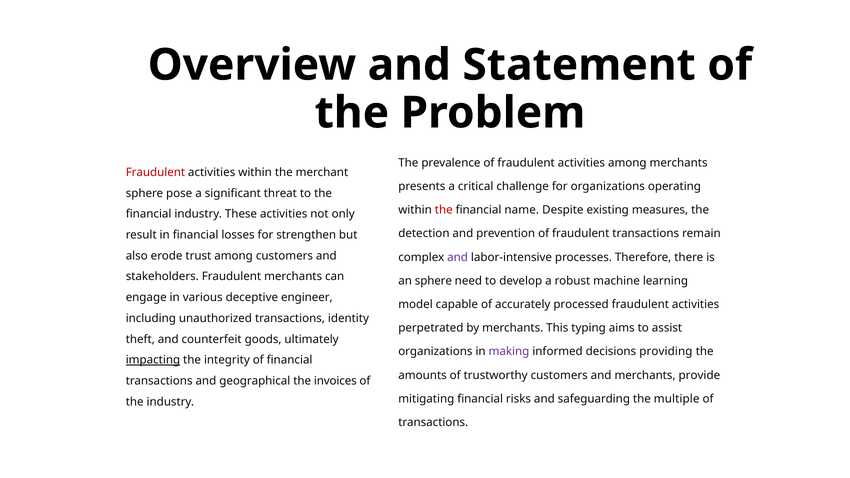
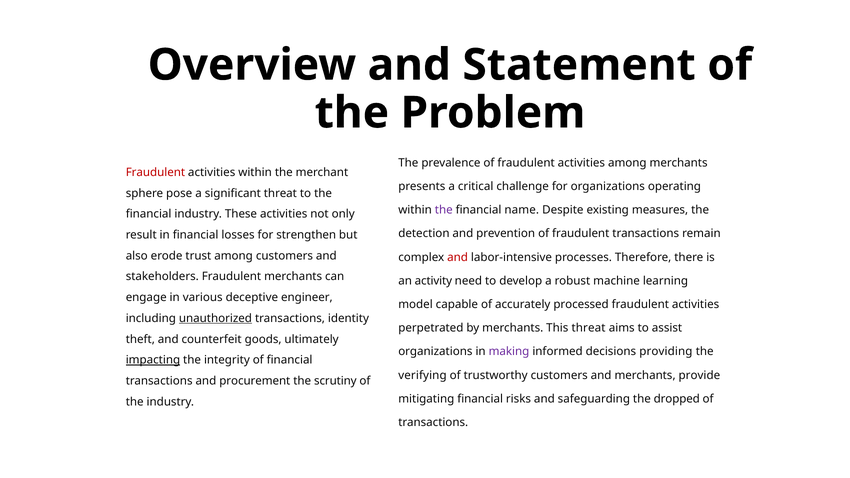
the colour: red -> purple (444, 210)
and colour: purple -> red (458, 257)
an sphere: sphere -> activity (433, 281)
unauthorized underline: none -> present (215, 318)
This typing: typing -> threat (589, 328)
amounts: amounts -> verifying (422, 375)
geographical: geographical -> procurement (255, 381)
invoices: invoices -> scrutiny (335, 381)
multiple: multiple -> dropped (677, 399)
